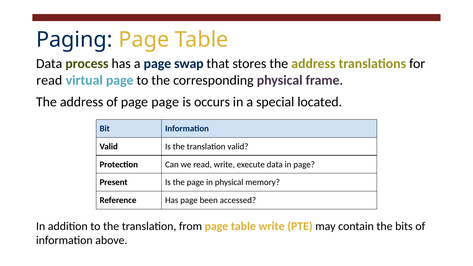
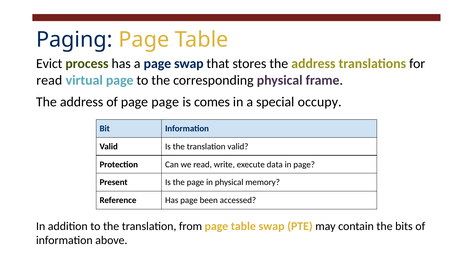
Data: Data -> Evict (49, 64)
occurs: occurs -> comes (212, 102)
located: located -> occupy (320, 102)
table write: write -> swap (272, 226)
